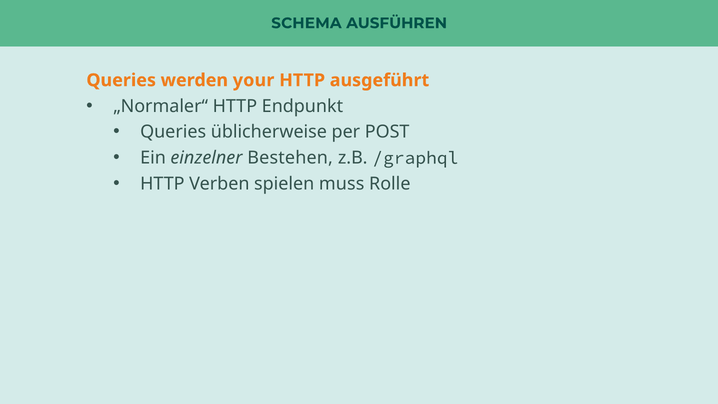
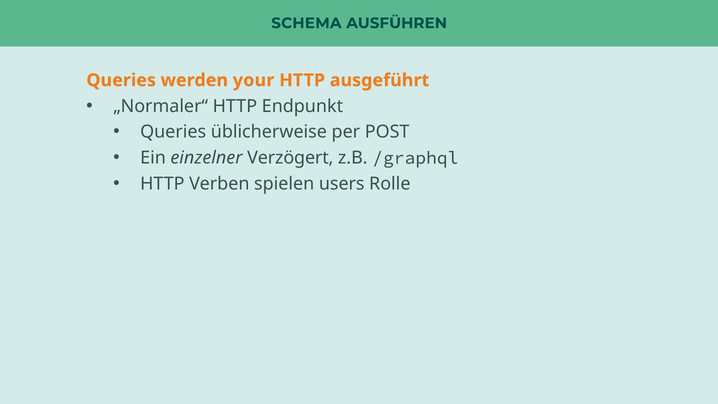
Bestehen: Bestehen -> Verzögert (290, 158)
muss: muss -> users (342, 184)
